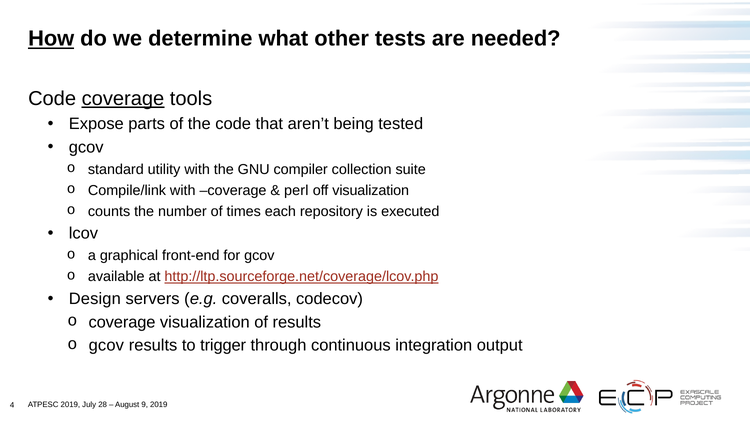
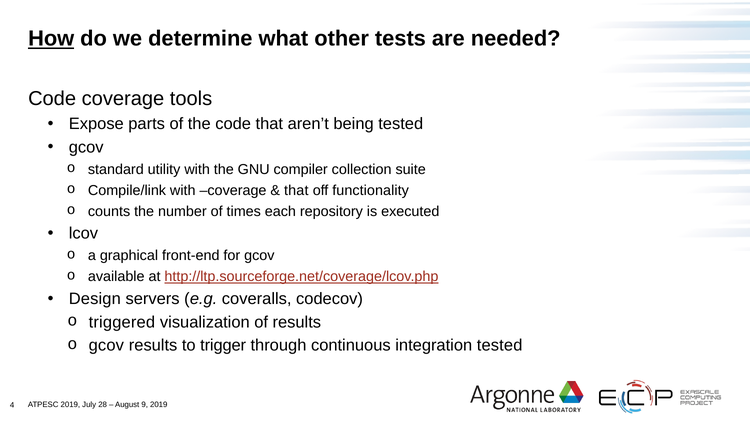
coverage underline: present -> none (123, 99)
perl: perl -> that (296, 190)
off visualization: visualization -> functionality (371, 190)
coverage: coverage -> triggered (122, 322)
integration output: output -> tested (500, 345)
